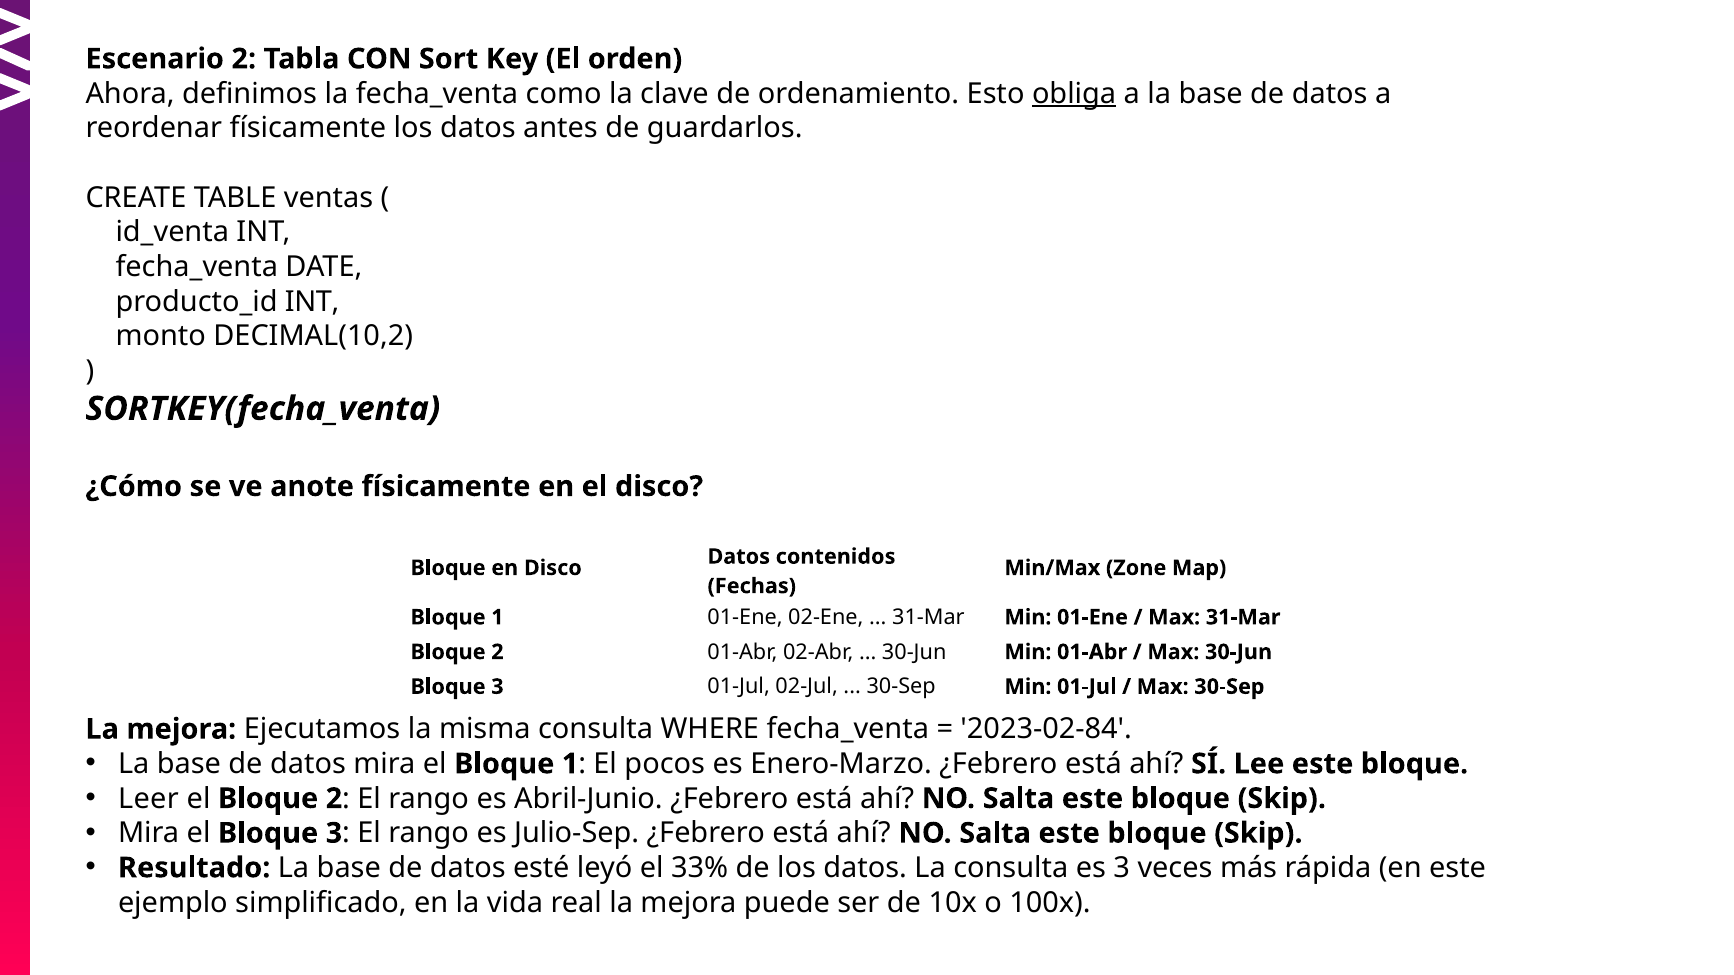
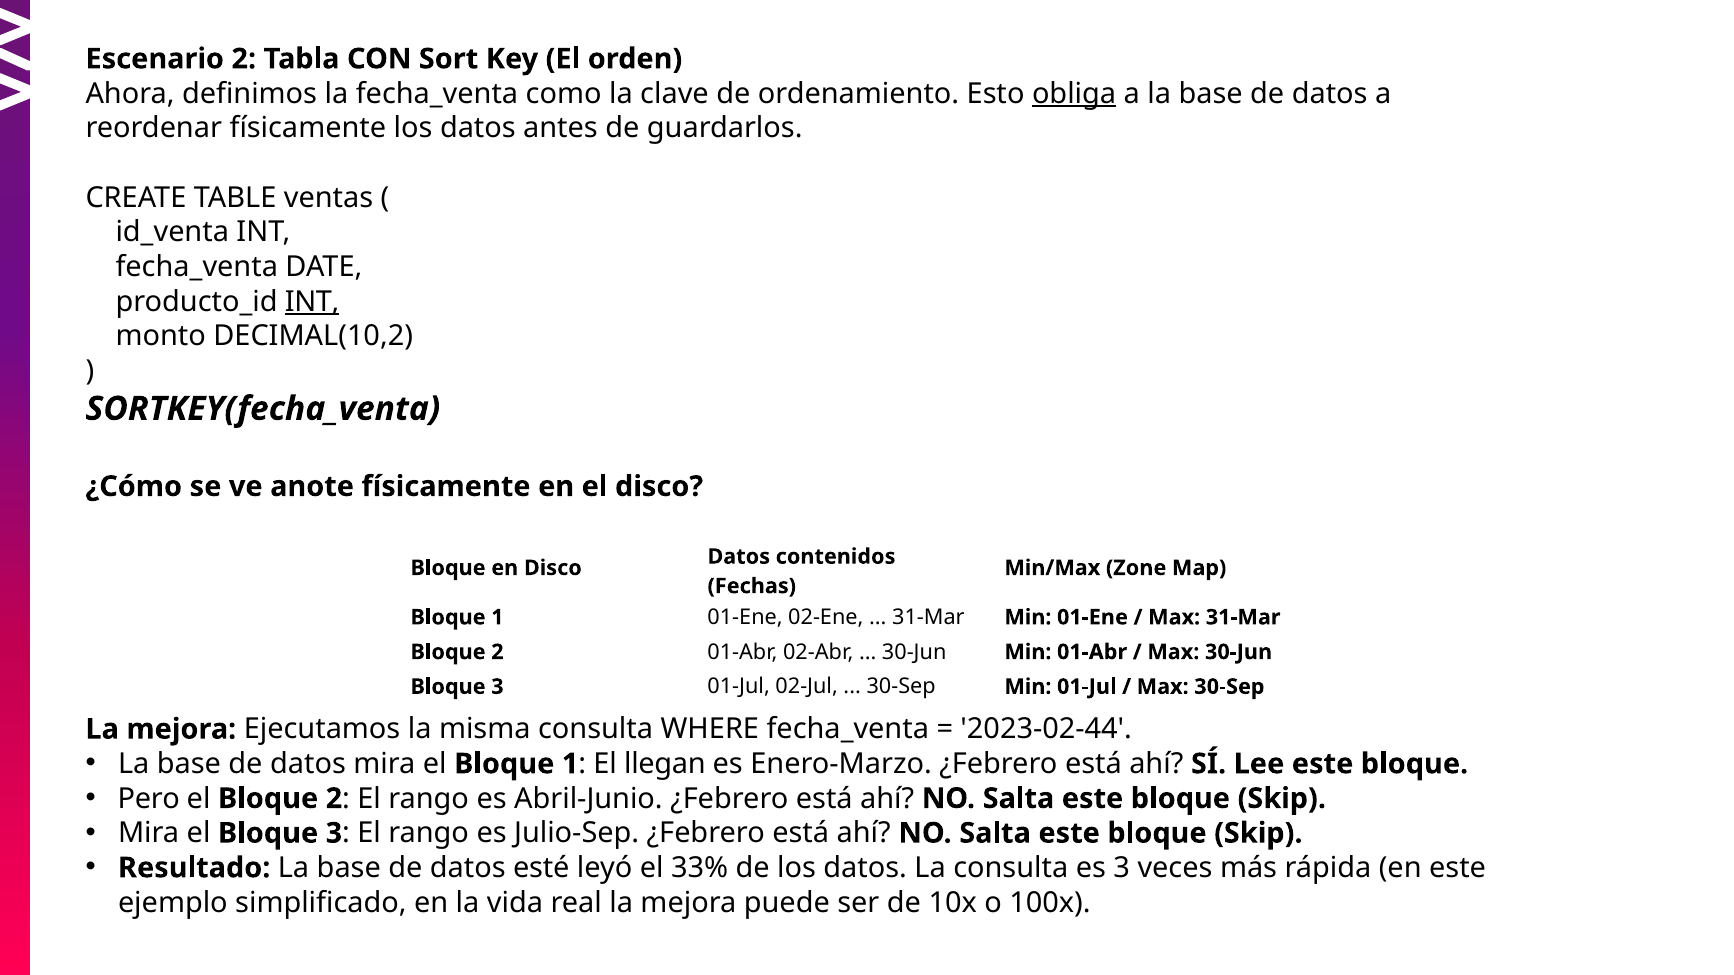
INT underline: none -> present (312, 302)
2023-02-84: 2023-02-84 -> 2023-02-44 (1046, 729)
pocos: pocos -> llegan (665, 764)
Leer: Leer -> Pero (149, 799)
